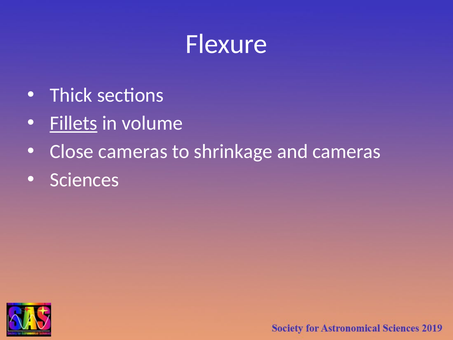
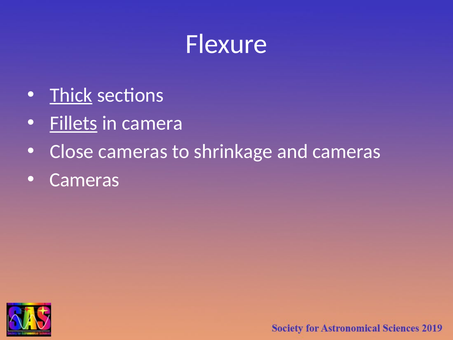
Thick underline: none -> present (71, 95)
volume: volume -> camera (152, 123)
Sciences: Sciences -> Cameras (84, 180)
